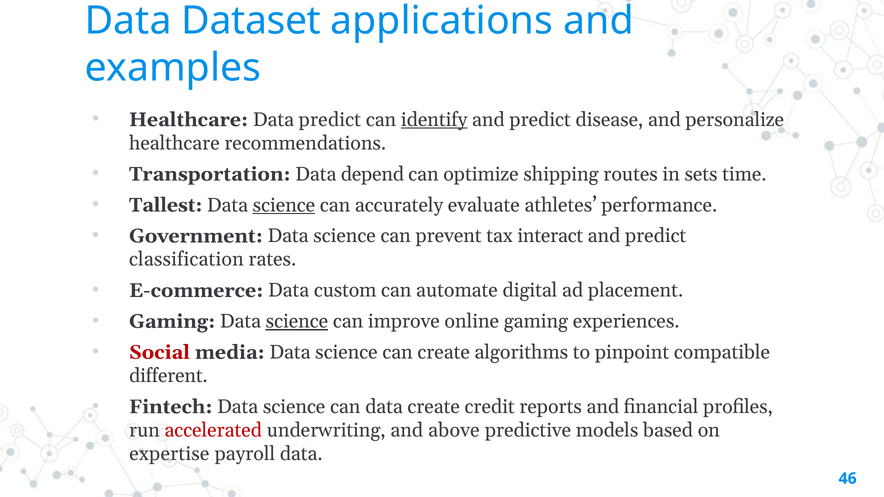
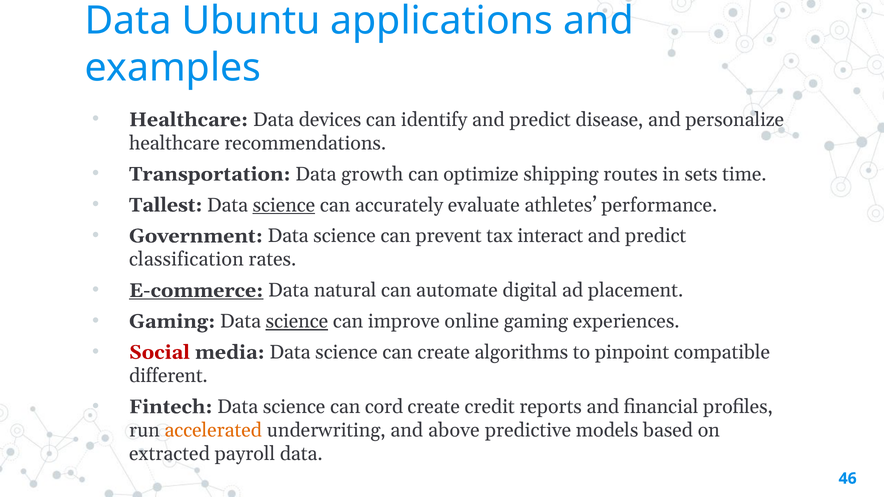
Dataset: Dataset -> Ubuntu (251, 21)
Data predict: predict -> devices (330, 120)
identify underline: present -> none (434, 120)
depend: depend -> growth (372, 174)
E-commerce underline: none -> present (196, 291)
custom: custom -> natural (345, 291)
can data: data -> cord (384, 407)
accelerated colour: red -> orange (213, 431)
expertise: expertise -> extracted (169, 454)
